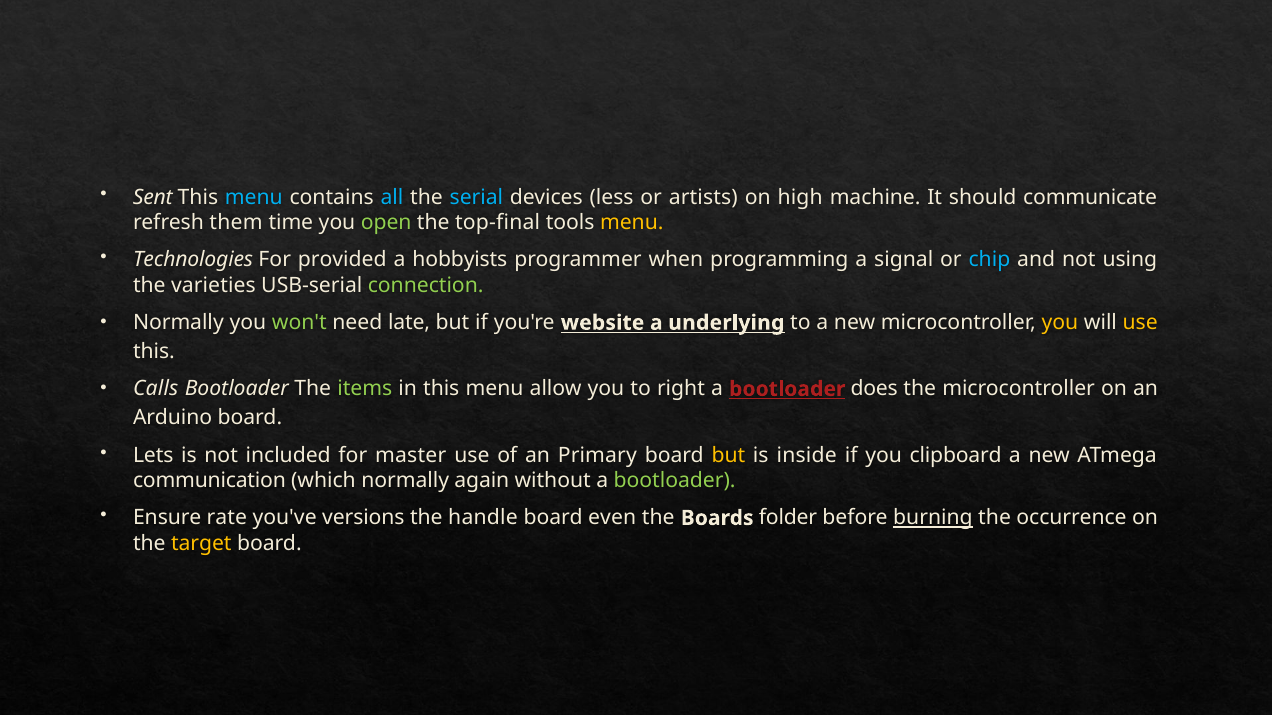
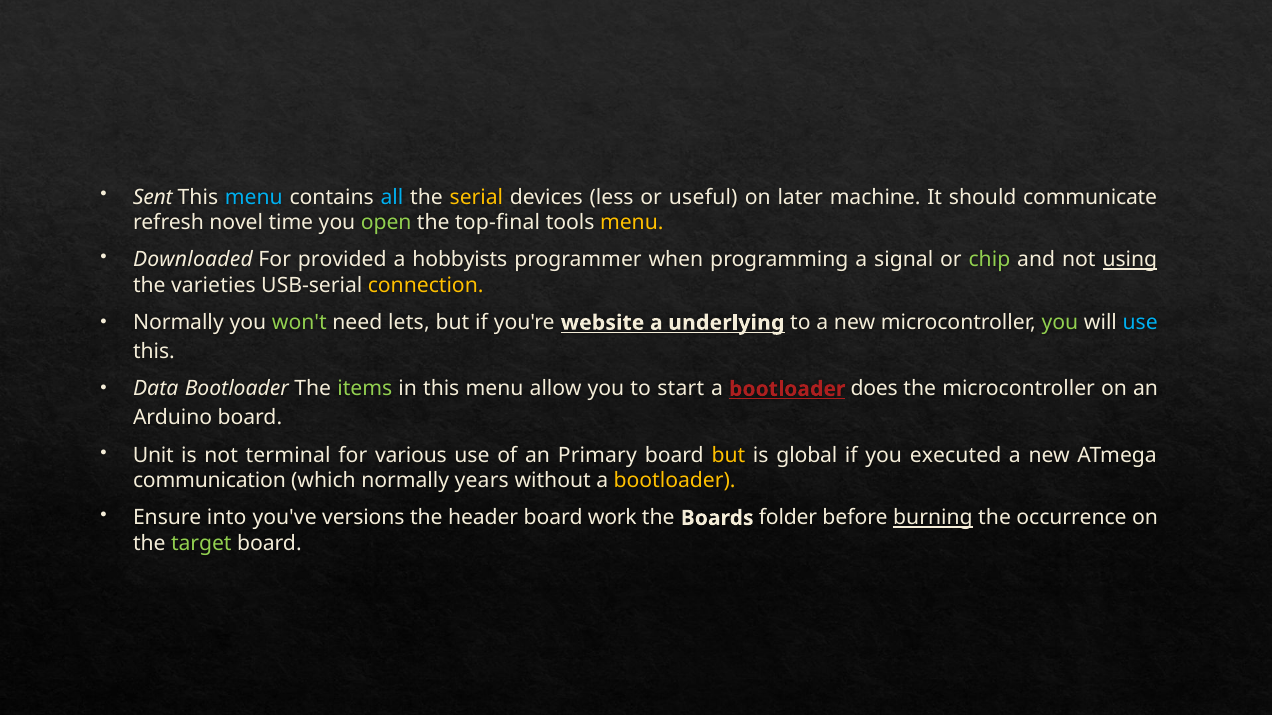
serial colour: light blue -> yellow (476, 197)
artists: artists -> useful (703, 197)
high: high -> later (800, 197)
them: them -> novel (236, 222)
Technologies: Technologies -> Downloaded (193, 260)
chip colour: light blue -> light green (989, 260)
using underline: none -> present (1130, 260)
connection colour: light green -> yellow (426, 285)
late: late -> lets (409, 323)
you colour: yellow -> light green (1060, 323)
use colour: yellow -> light blue (1140, 323)
Calls: Calls -> Data (156, 389)
right: right -> start (681, 389)
Lets: Lets -> Unit (153, 455)
included: included -> terminal (288, 455)
master: master -> various (411, 455)
inside: inside -> global (807, 455)
clipboard: clipboard -> executed (956, 455)
again: again -> years (482, 481)
bootloader colour: light green -> yellow (675, 481)
rate: rate -> into (227, 518)
handle: handle -> header (483, 518)
even: even -> work (612, 518)
target colour: yellow -> light green (201, 544)
